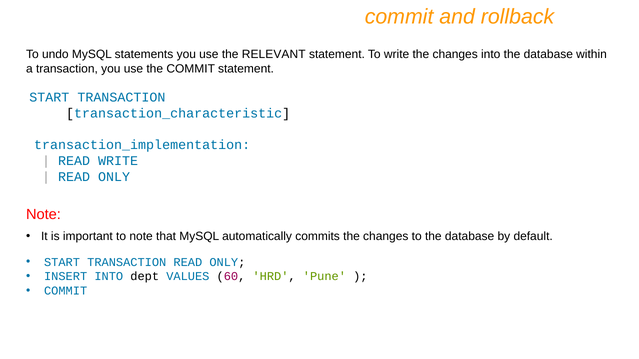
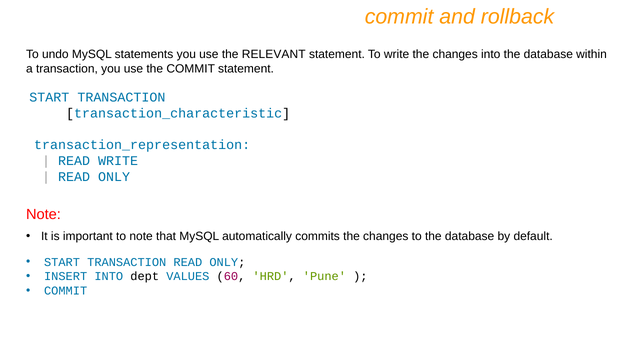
transaction_implementation: transaction_implementation -> transaction_representation (142, 145)
